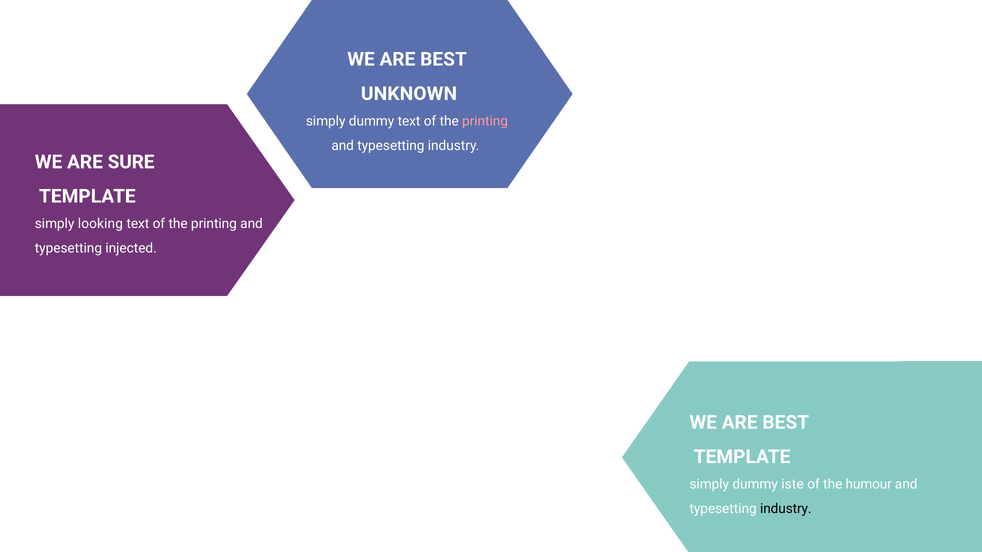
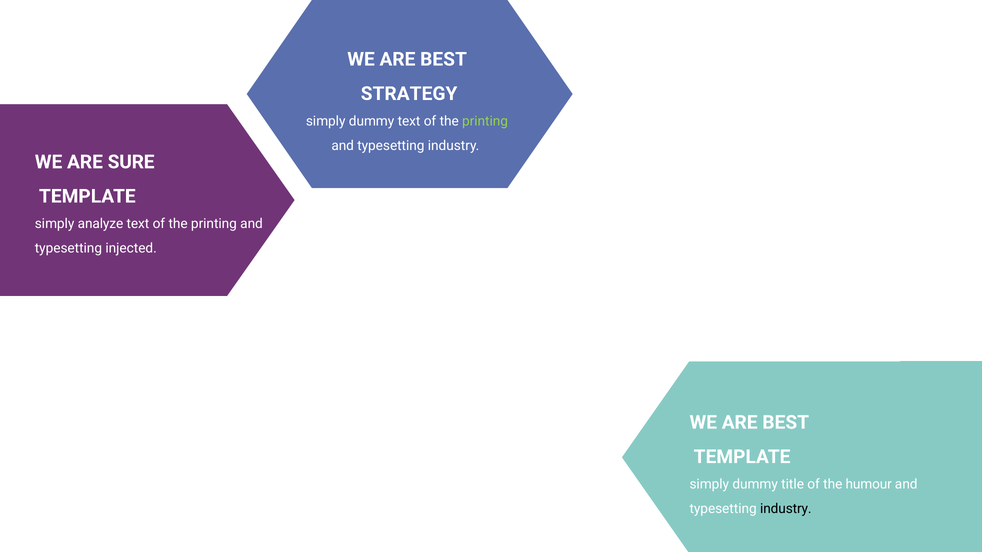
UNKNOWN: UNKNOWN -> STRATEGY (409, 94)
printing colour: pink -> light green (485, 121)
looking: looking -> analyze (100, 224)
iste: iste -> title (793, 485)
